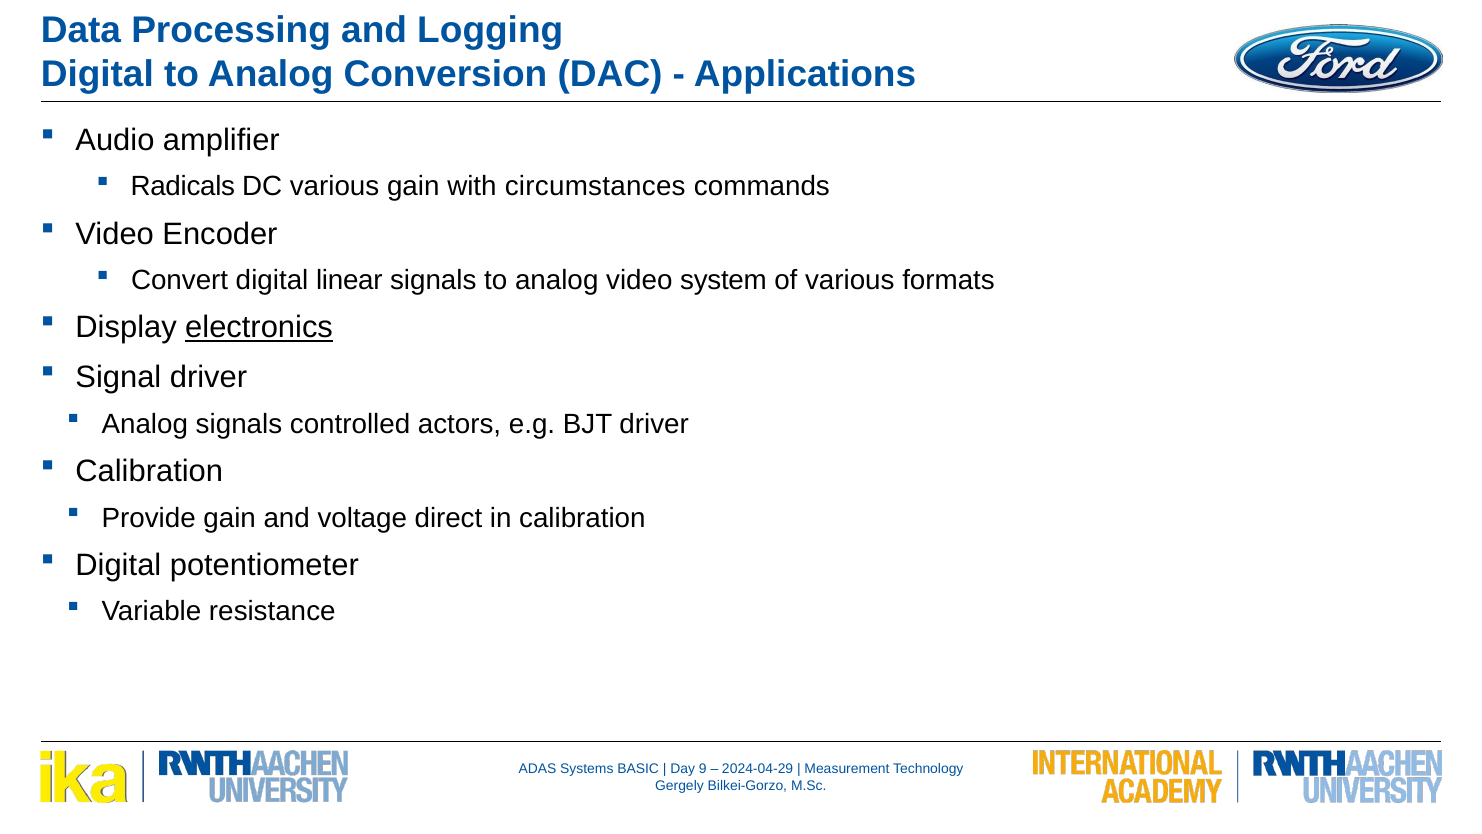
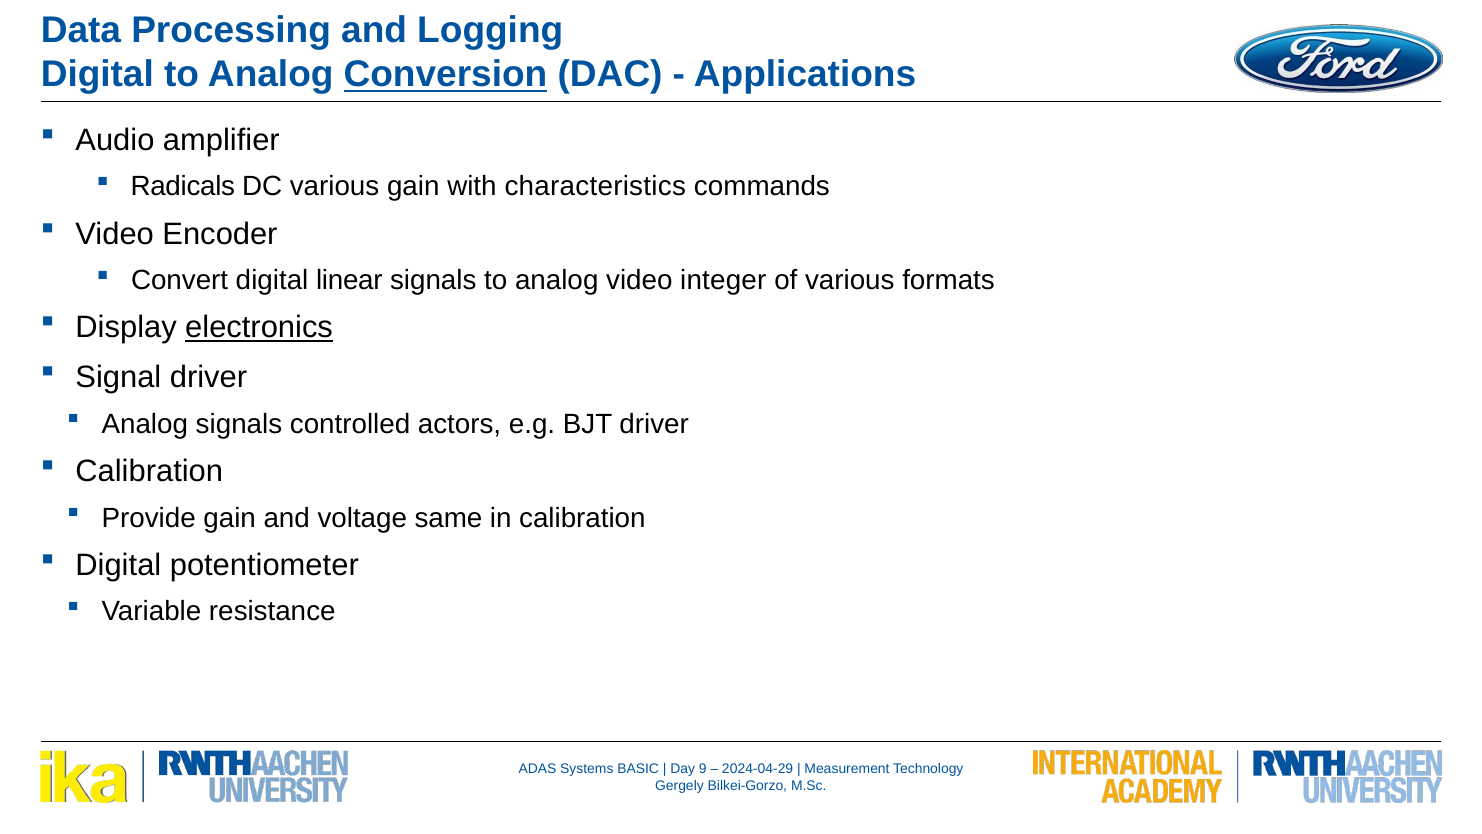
Conversion underline: none -> present (445, 75)
circumstances: circumstances -> characteristics (595, 187)
system: system -> integer (723, 280)
direct: direct -> same (449, 518)
